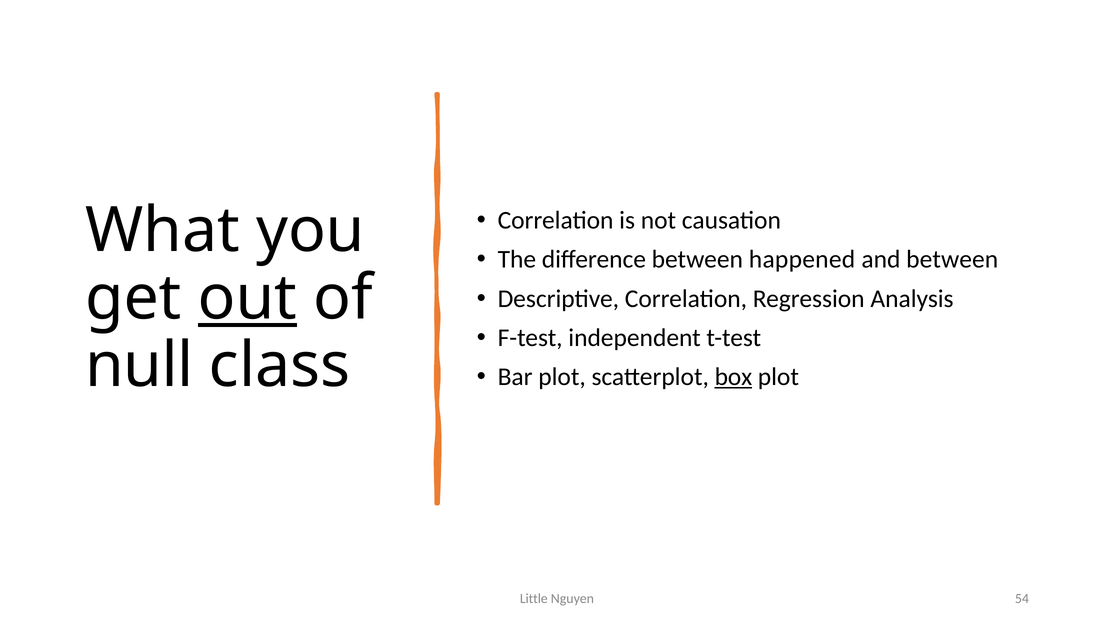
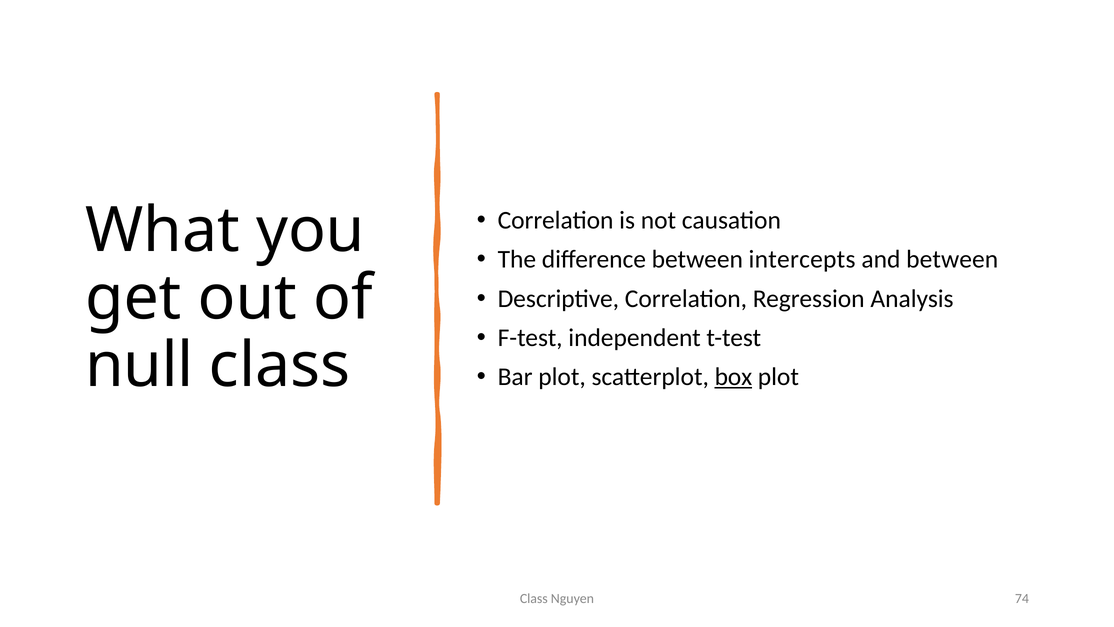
happened: happened -> intercepts (802, 259)
out underline: present -> none (248, 298)
Little: Little -> Class (534, 598)
54: 54 -> 74 (1022, 598)
